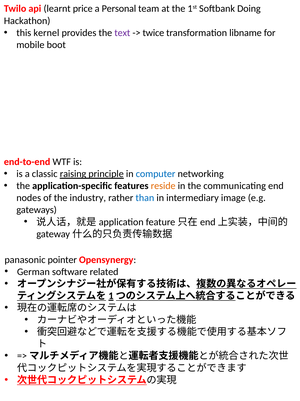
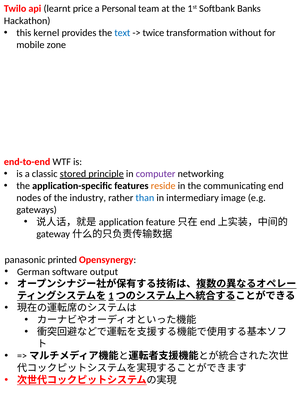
Doing: Doing -> Banks (249, 9)
text colour: purple -> blue (122, 33)
libname: libname -> without (245, 33)
boot: boot -> zone (56, 45)
raising: raising -> stored (73, 173)
computer colour: blue -> purple (156, 173)
pointer: pointer -> printed (62, 259)
related: related -> output (104, 271)
